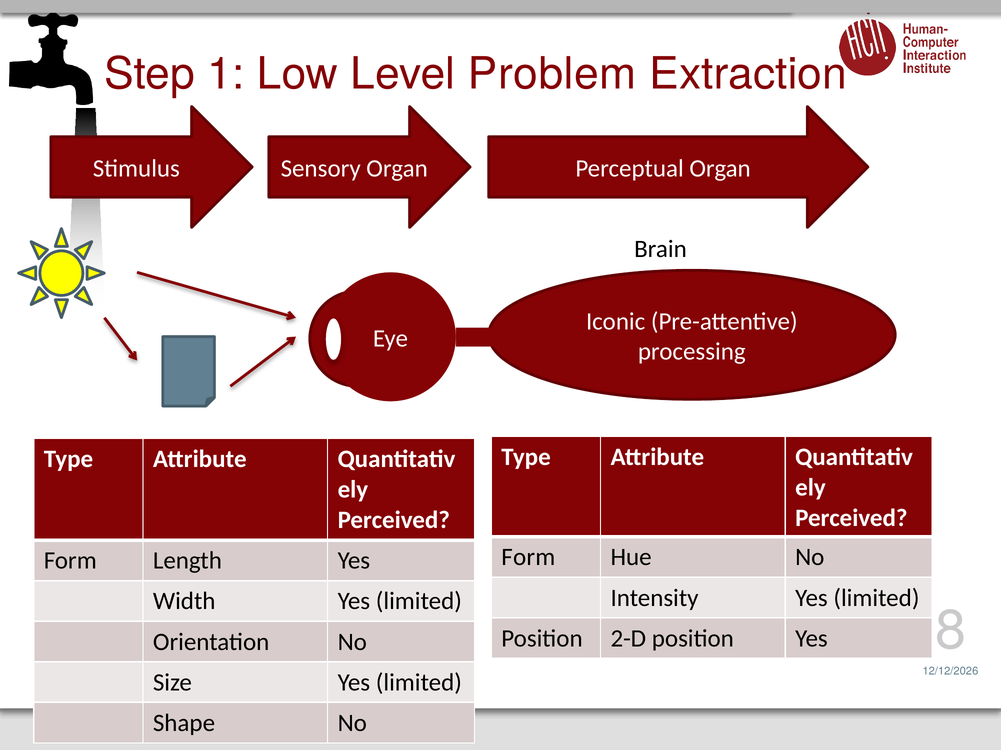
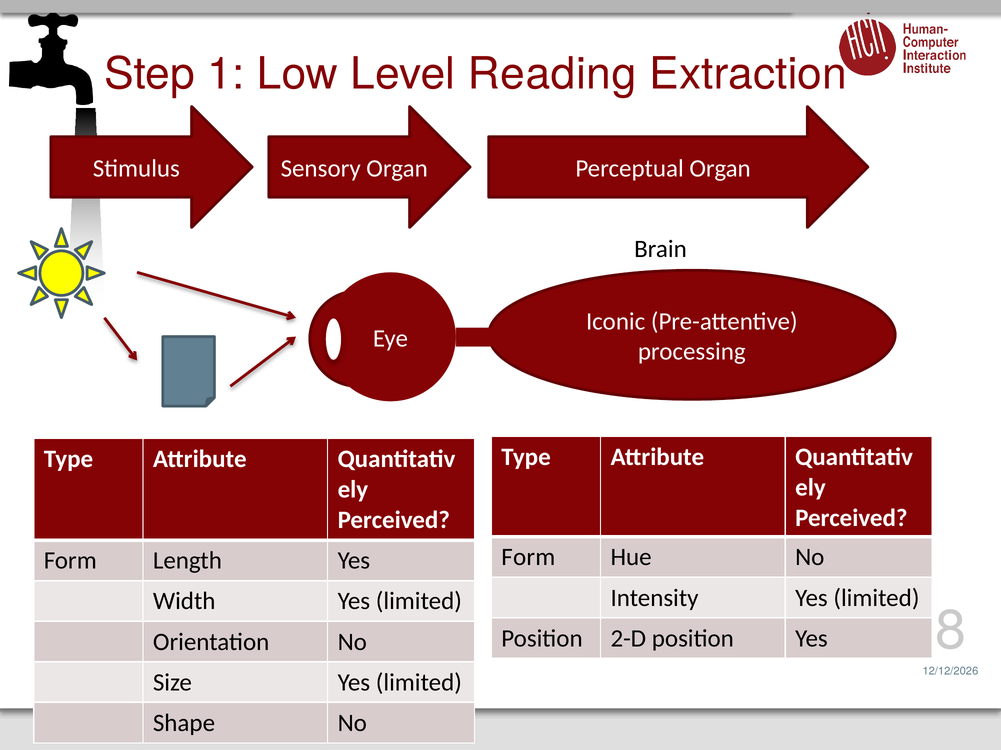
Problem: Problem -> Reading (552, 74)
